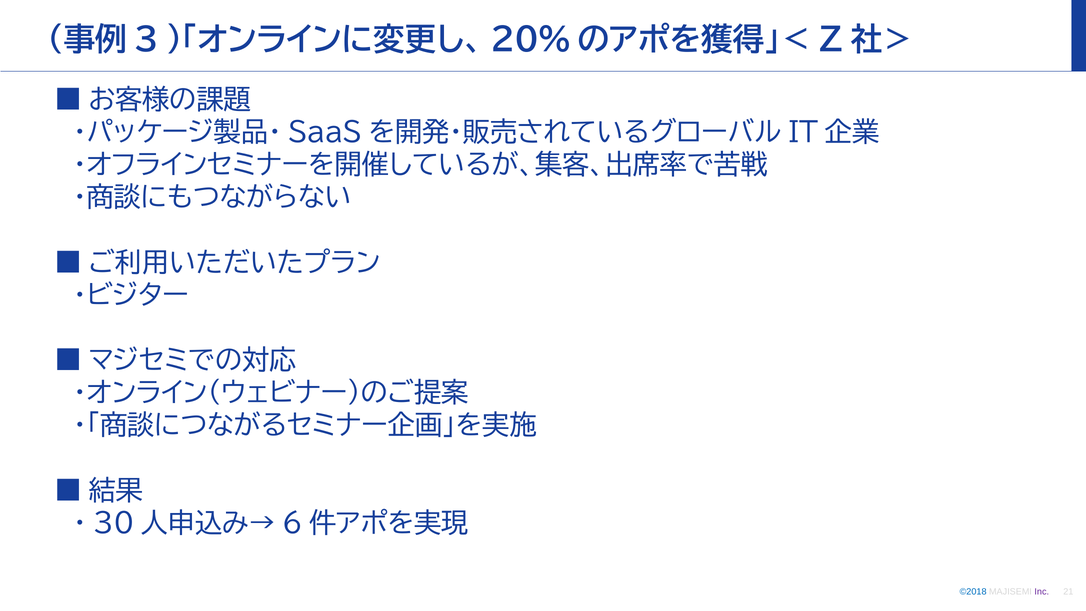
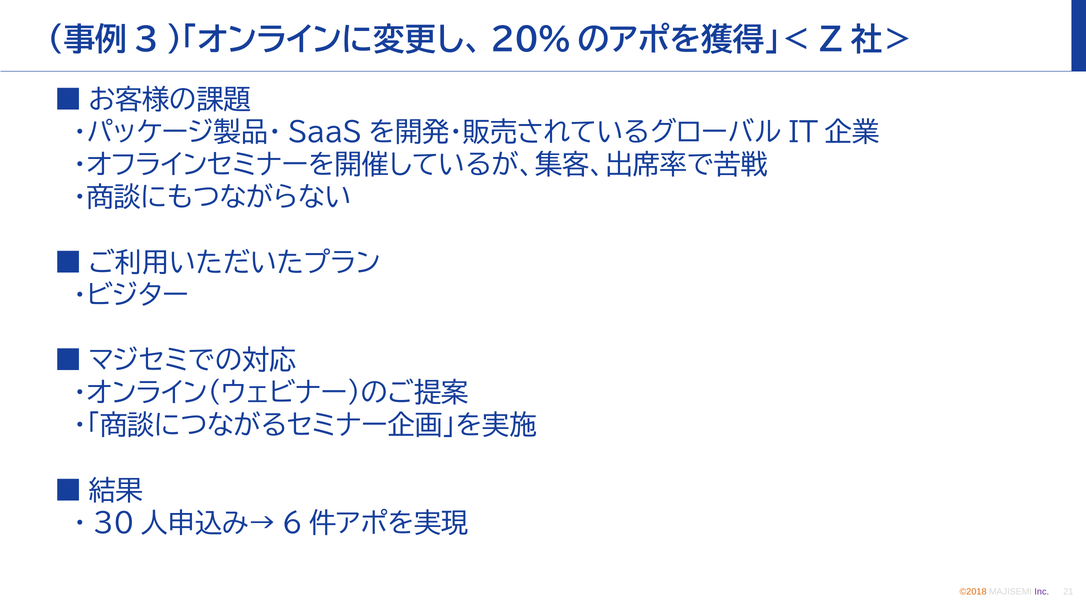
©2018 colour: blue -> orange (973, 592)
